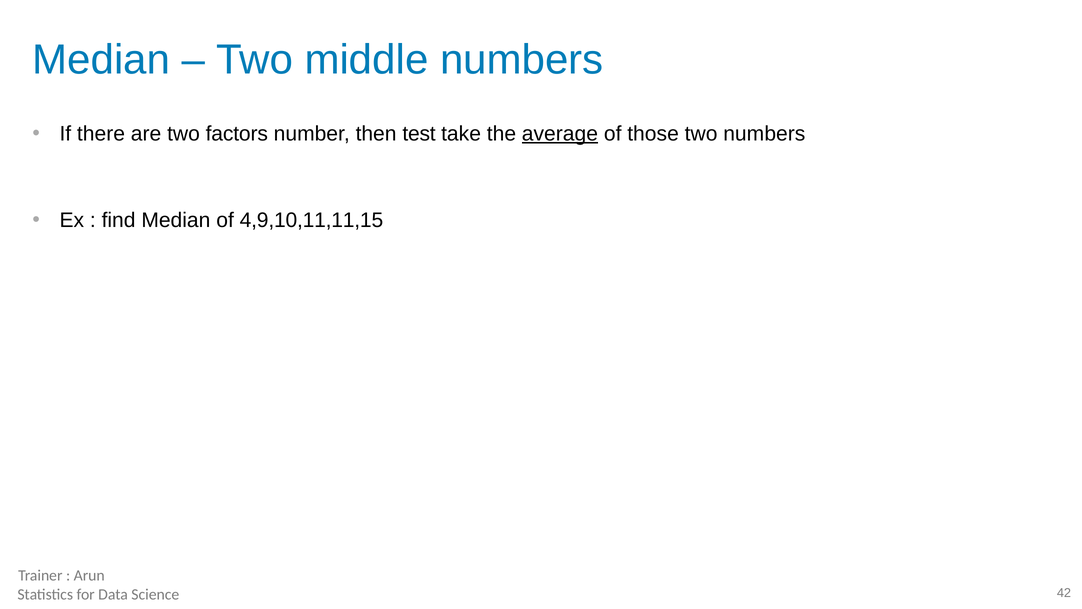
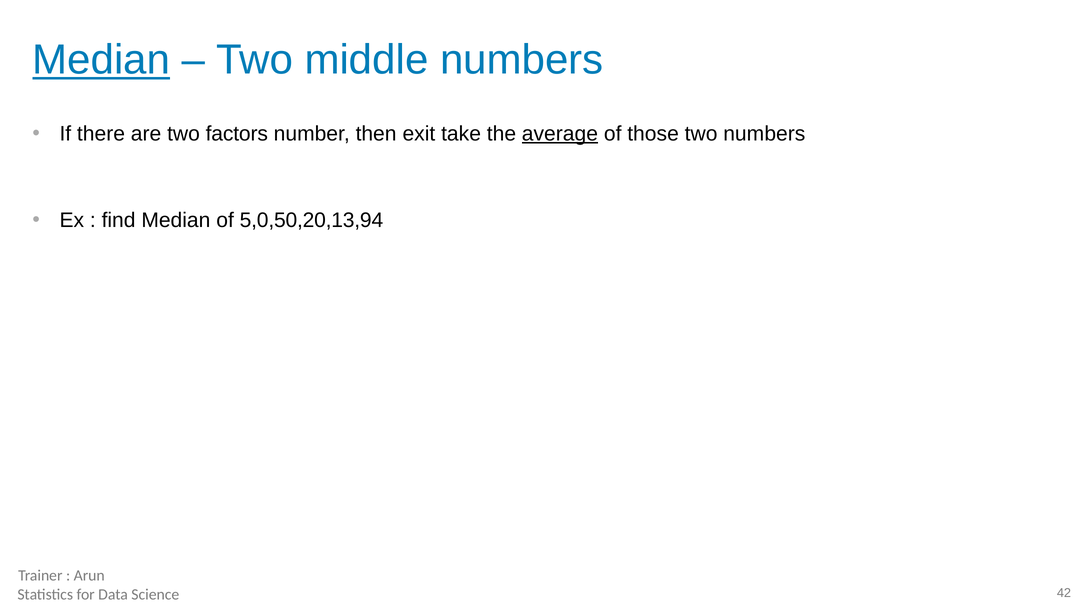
Median underline: none -> present (101, 60)
test: test -> exit (419, 134)
4,9,10,11,11,15: 4,9,10,11,11,15 -> 5,0,50,20,13,94 (311, 220)
